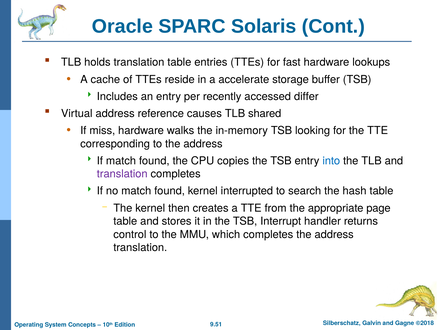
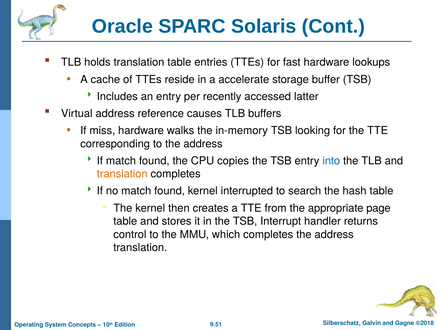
differ: differ -> latter (306, 97)
shared: shared -> buffers (265, 114)
translation colour: purple -> orange (122, 174)
